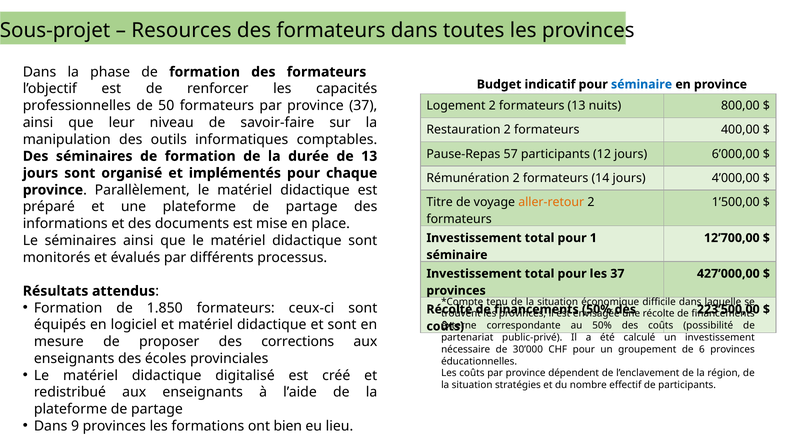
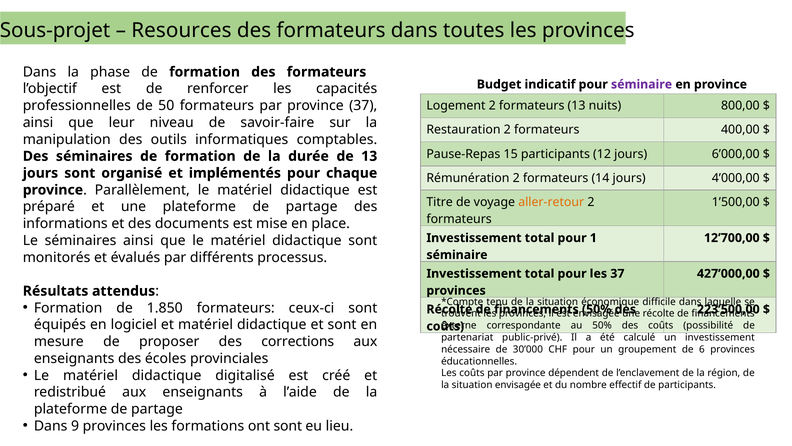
séminaire colour: blue -> purple (642, 84)
57: 57 -> 15 (511, 154)
situation stratégies: stratégies -> envisagée (518, 385)
ont bien: bien -> sont (288, 425)
